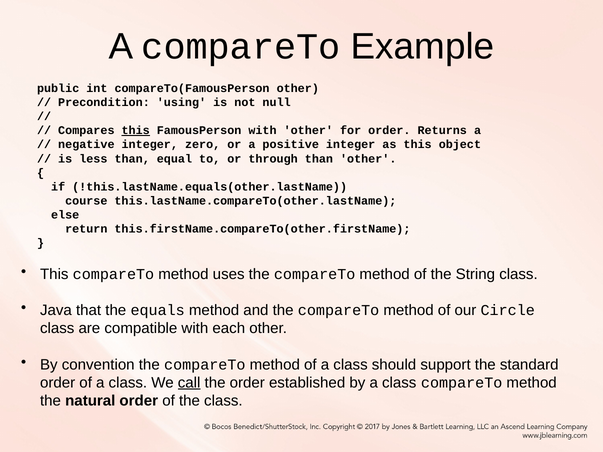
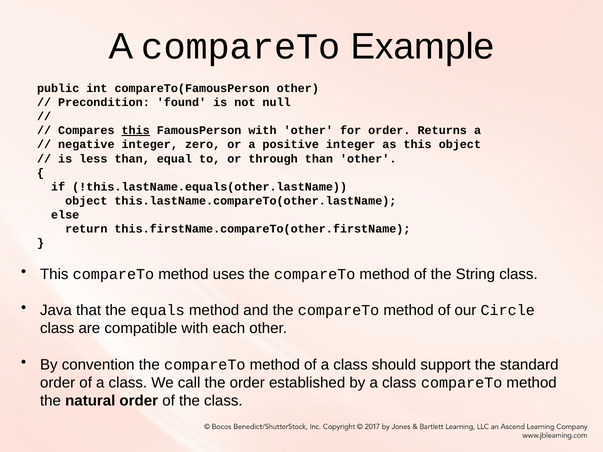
using: using -> found (181, 102)
course: course -> object (86, 201)
call underline: present -> none (189, 383)
